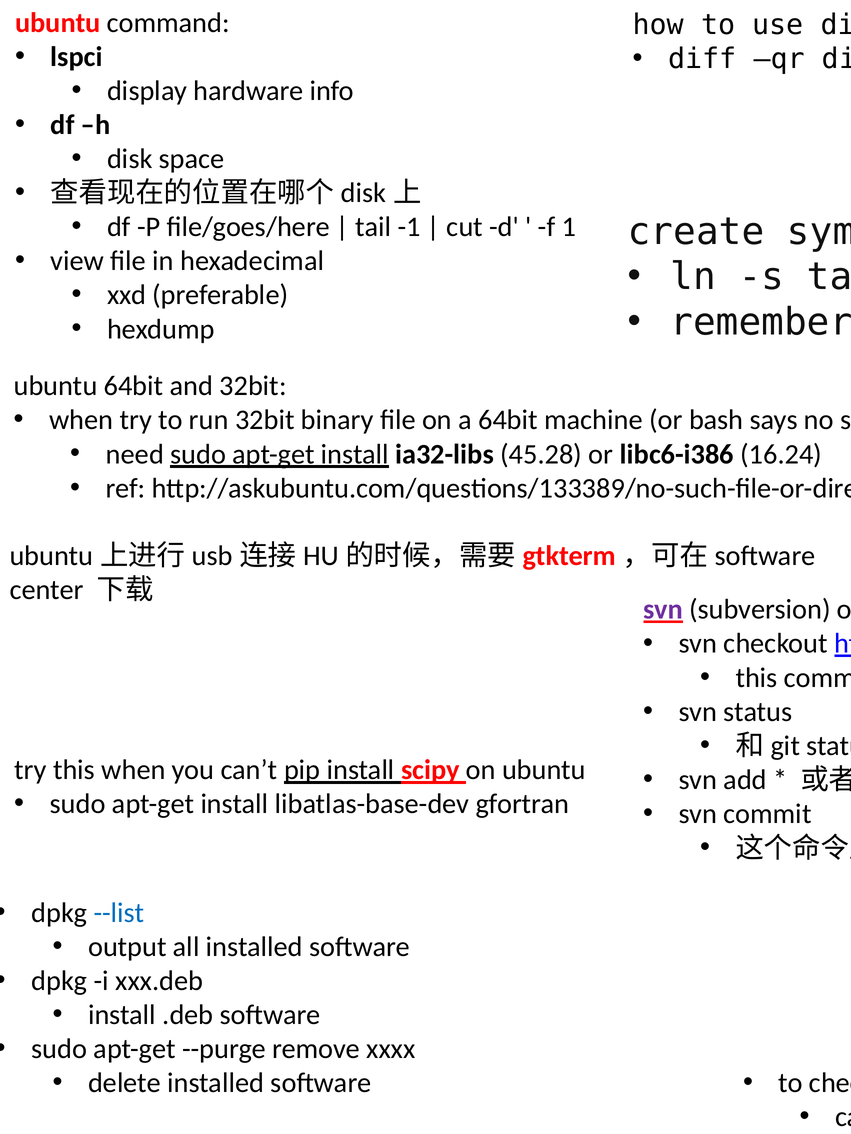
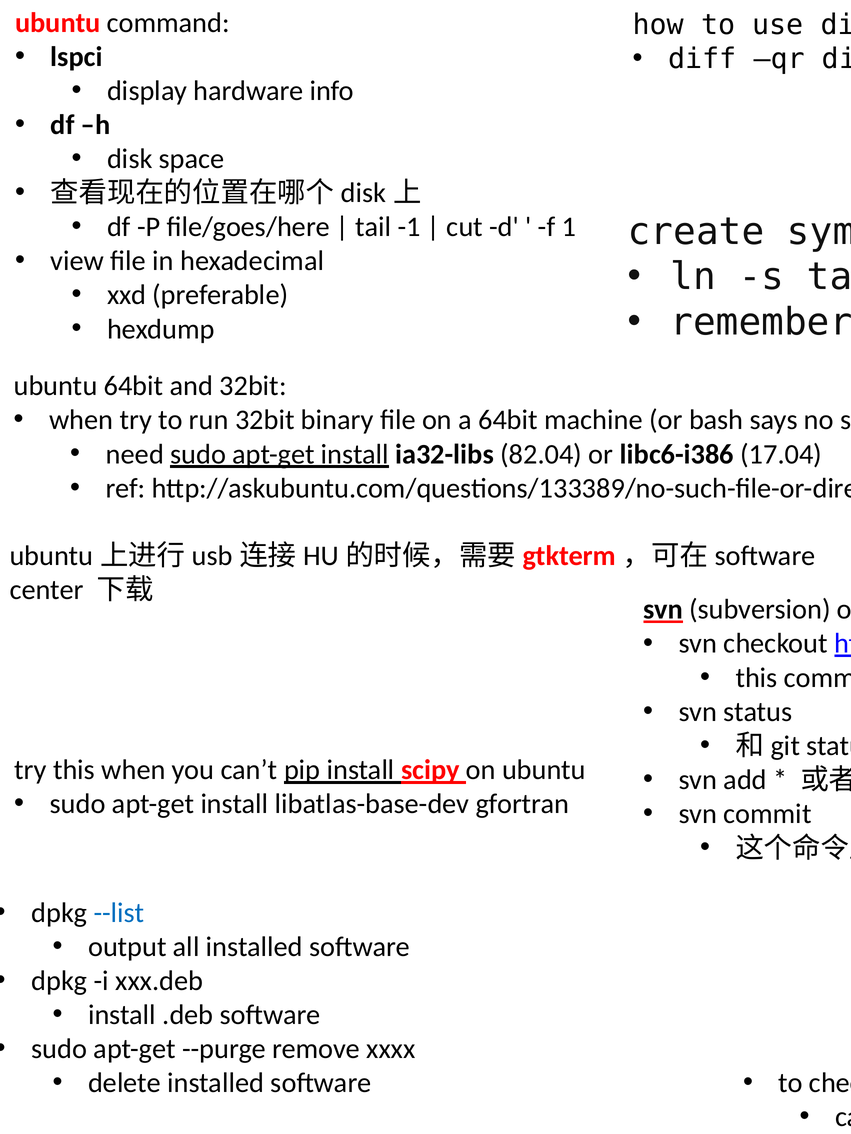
45.28: 45.28 -> 82.04 (541, 454)
16.24: 16.24 -> 17.04 (781, 454)
svn colour: purple -> black (663, 610)
